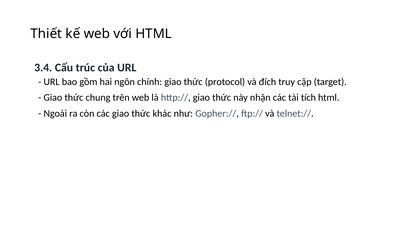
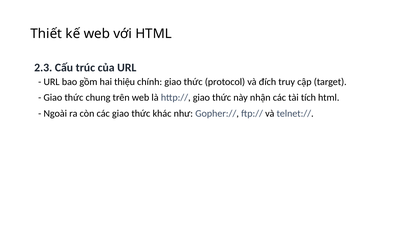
3.4: 3.4 -> 2.3 (43, 68)
ngôn: ngôn -> thiệu (125, 82)
